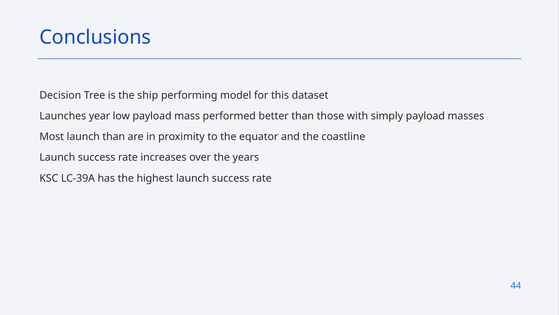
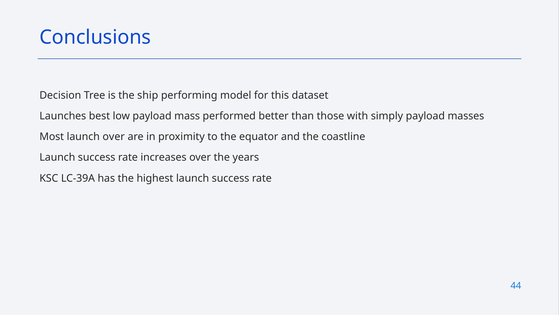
year: year -> best (99, 116)
launch than: than -> over (114, 137)
